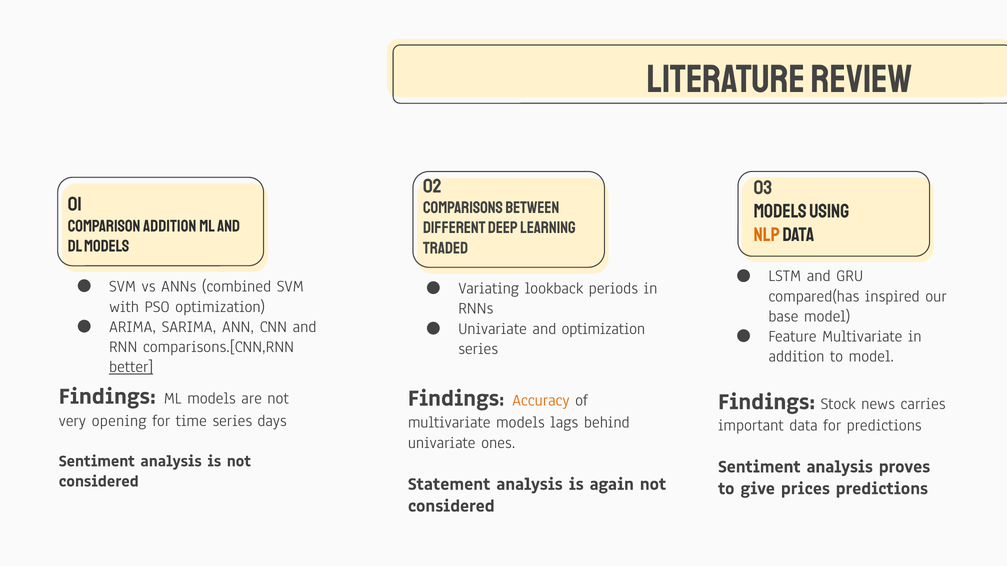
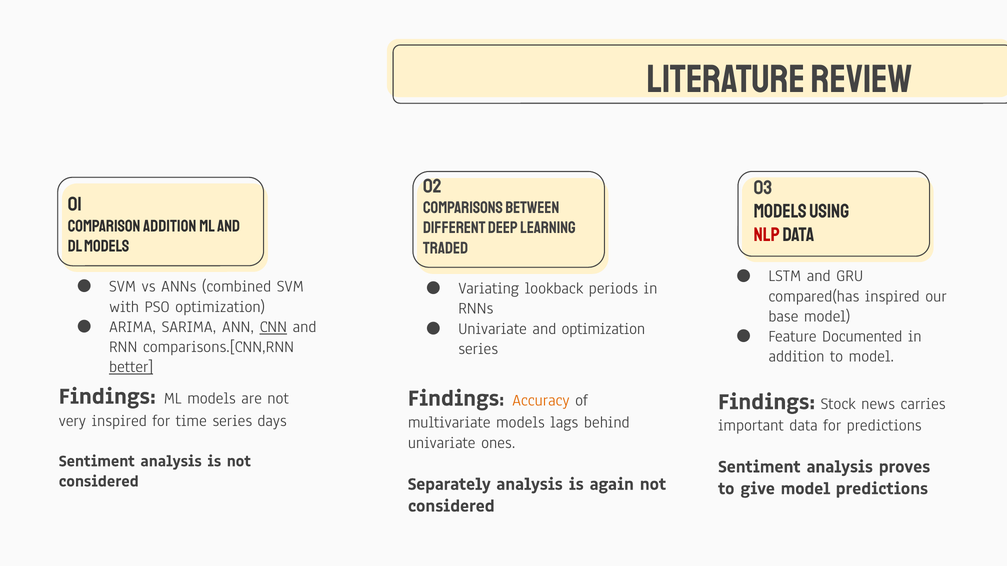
NLP colour: orange -> red (767, 235)
CNN underline: none -> present (273, 327)
Feature Multivariate: Multivariate -> Documented (862, 337)
very opening: opening -> inspired (119, 421)
Statement: Statement -> Separately (449, 484)
give prices: prices -> model (805, 489)
